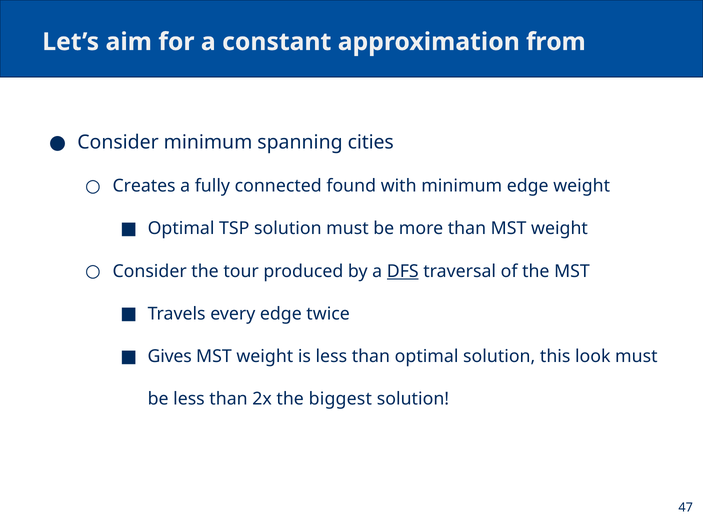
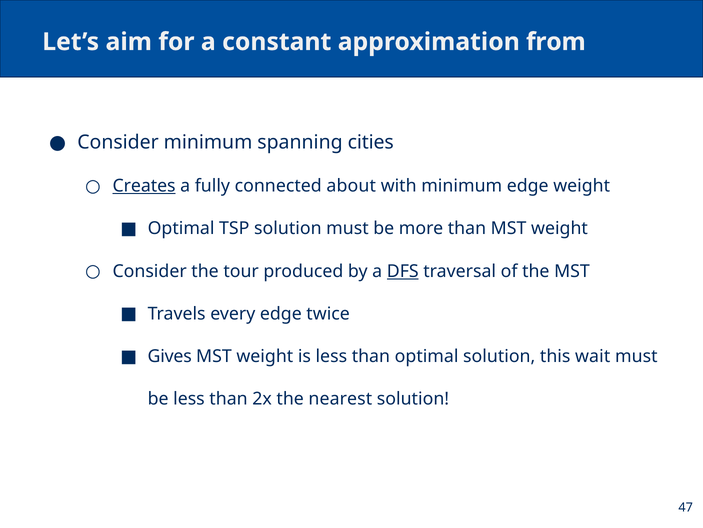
Creates underline: none -> present (144, 186)
found: found -> about (351, 186)
look: look -> wait (593, 356)
biggest: biggest -> nearest (340, 399)
